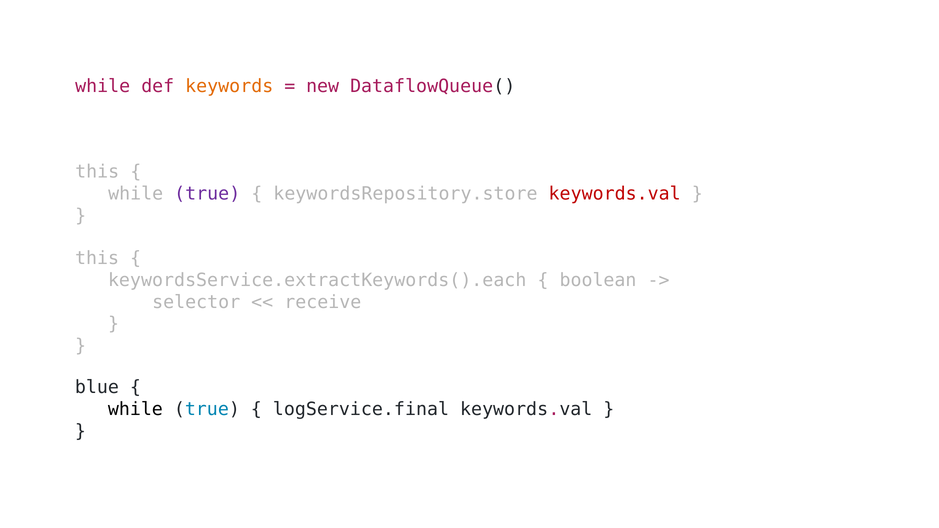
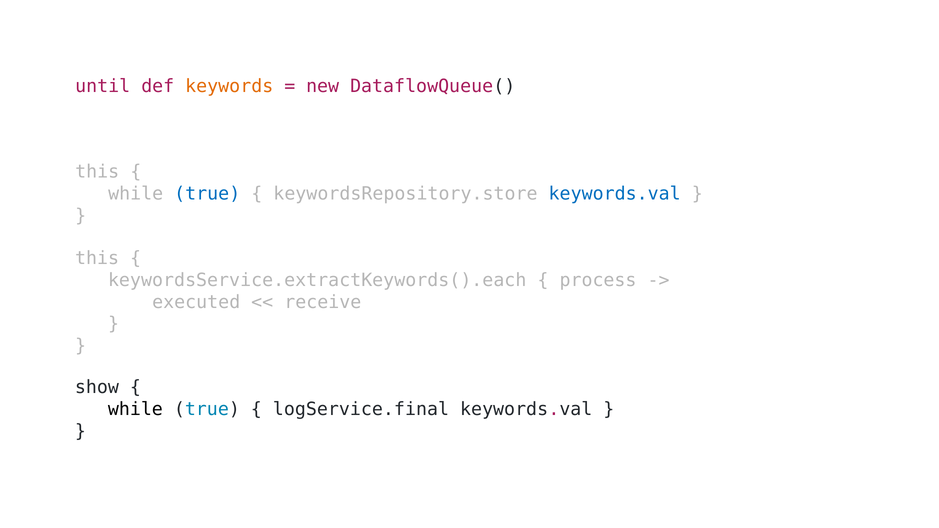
while: while -> until (103, 86)
true colour: purple -> blue (207, 194)
keywords.val colour: red -> blue (615, 194)
boolean: boolean -> process (598, 280)
selector: selector -> executed (196, 302)
blue: blue -> show (97, 388)
